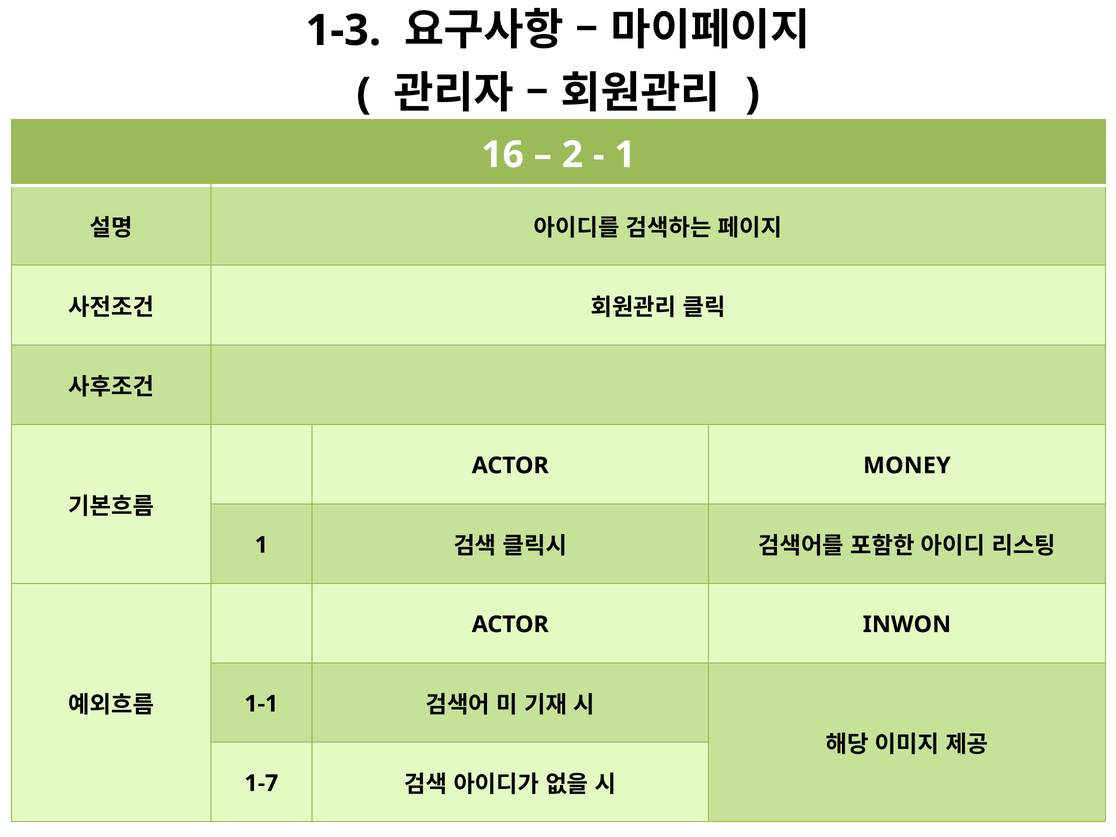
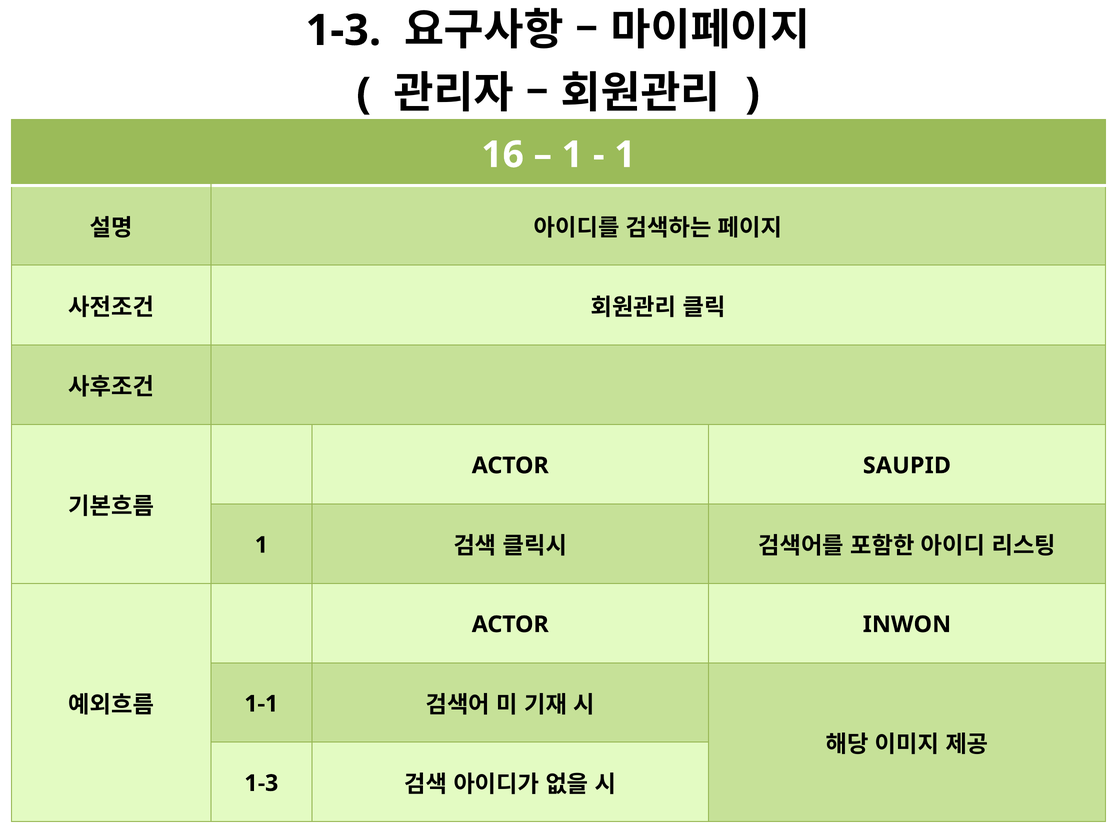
2: 2 -> 1 (572, 155)
MONEY: MONEY -> SAUPID (907, 466)
1-7: 1-7 -> 1-3 (261, 783)
